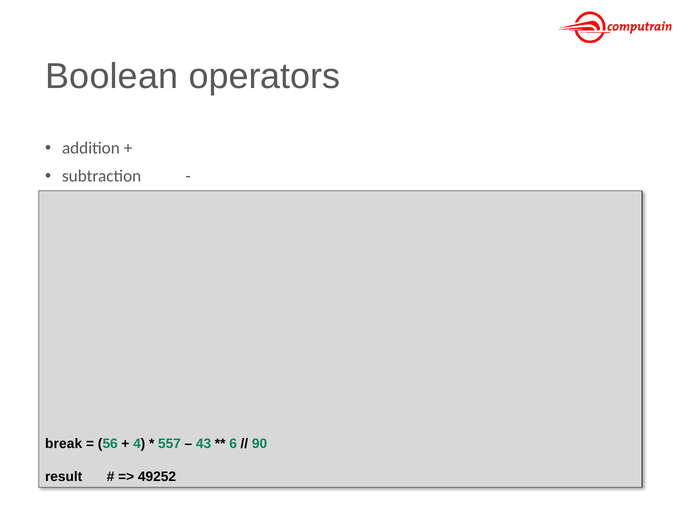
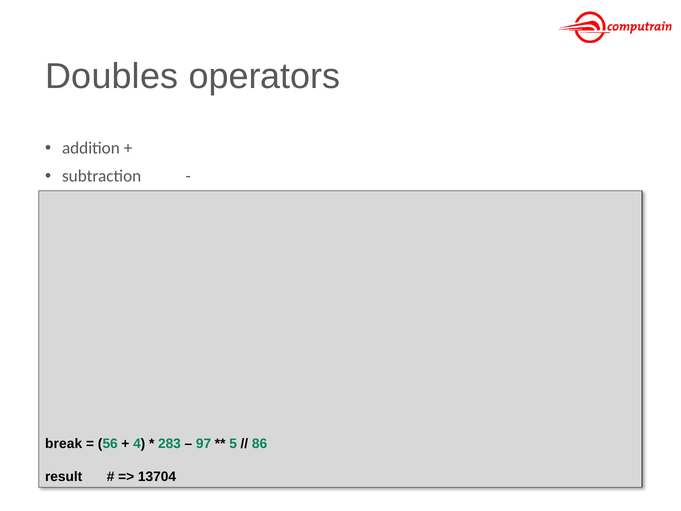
Boolean: Boolean -> Doubles (112, 76)
557: 557 -> 283 (169, 444)
43: 43 -> 97 (204, 444)
6: 6 -> 5 (233, 444)
90: 90 -> 86 (260, 444)
49252: 49252 -> 13704 (157, 476)
